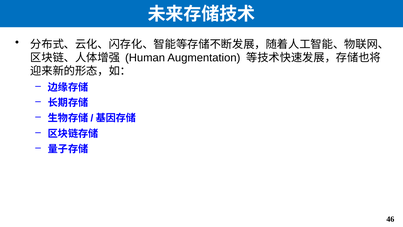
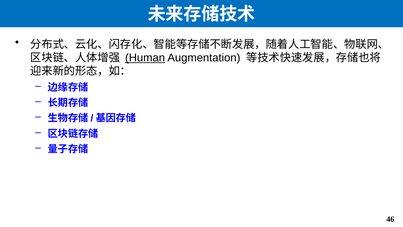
Human underline: none -> present (145, 58)
